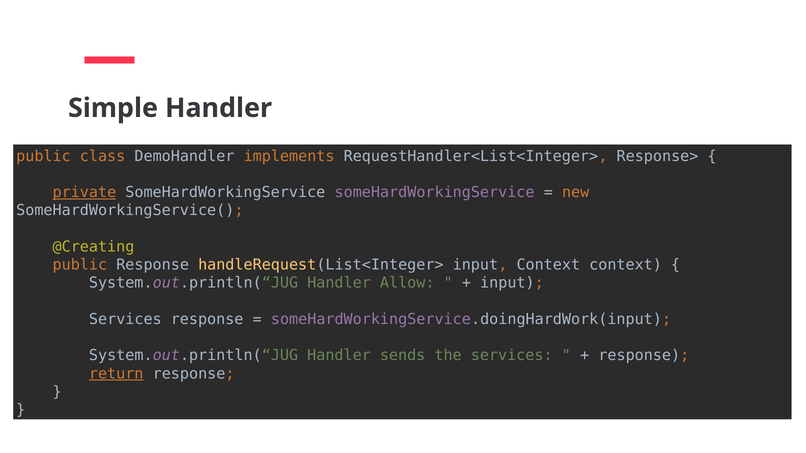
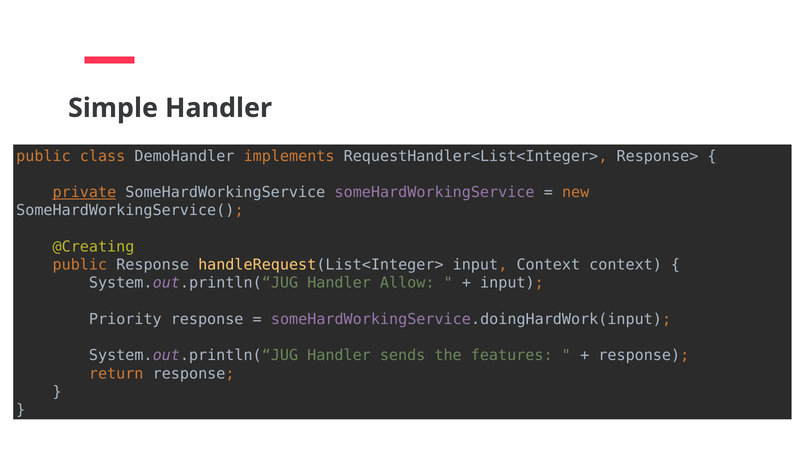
Services: Services -> Priority (125, 319)
the services: services -> features (512, 356)
return underline: present -> none (116, 374)
